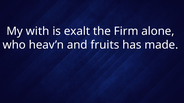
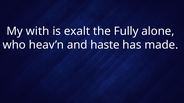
Firm: Firm -> Fully (126, 31)
fruits: fruits -> haste (105, 45)
